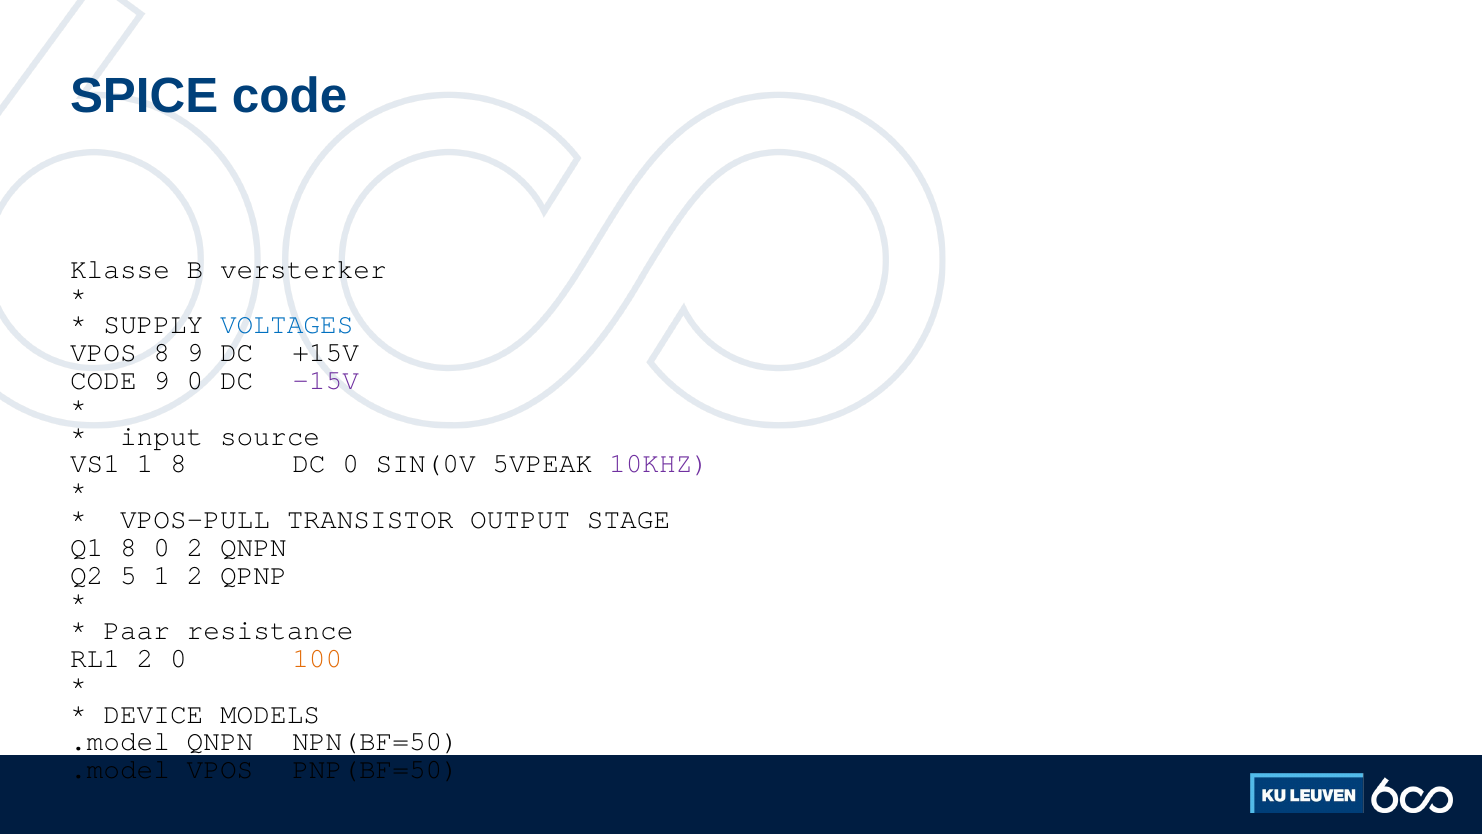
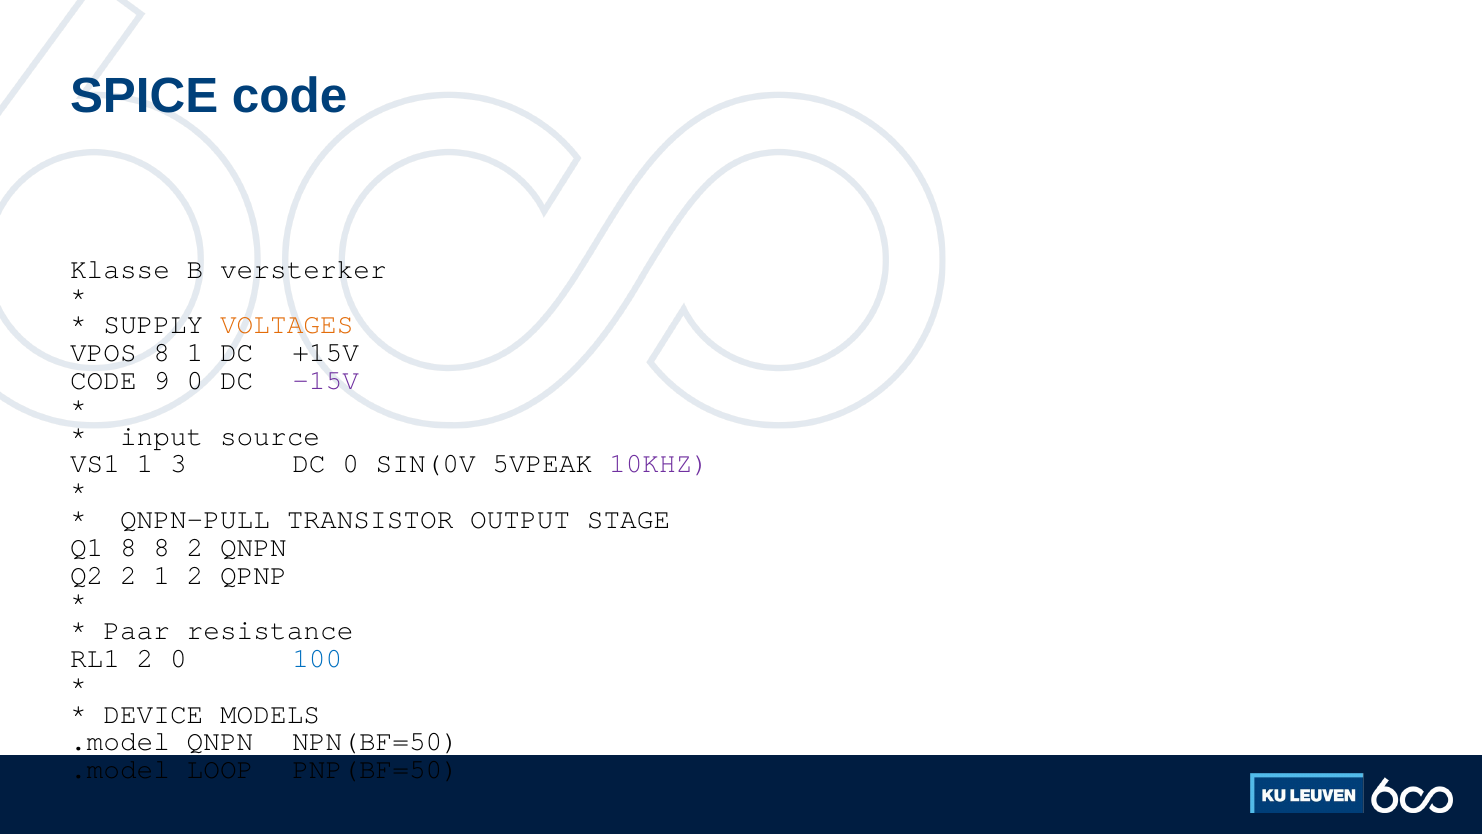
VOLTAGES colour: blue -> orange (287, 324)
8 9: 9 -> 1 (195, 352)
1 8: 8 -> 3 (178, 463)
VPOS-PULL: VPOS-PULL -> QNPN-PULL (195, 519)
8 0: 0 -> 8 (162, 547)
Q2 5: 5 -> 2 (128, 575)
100 colour: orange -> blue (317, 658)
.model VPOS: VPOS -> LOOP (220, 769)
